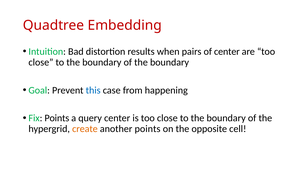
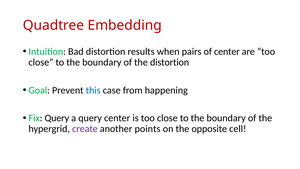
of the boundary: boundary -> distortion (170, 62)
Fix Points: Points -> Query (57, 118)
create colour: orange -> purple (85, 129)
